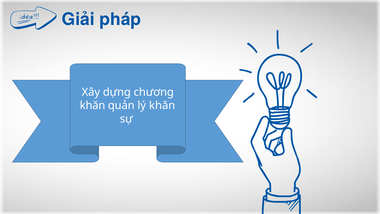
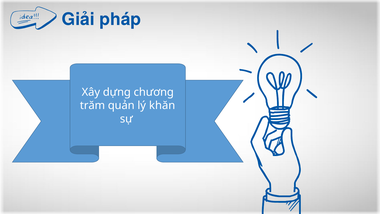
khăn: khăn -> trăm (92, 105)
